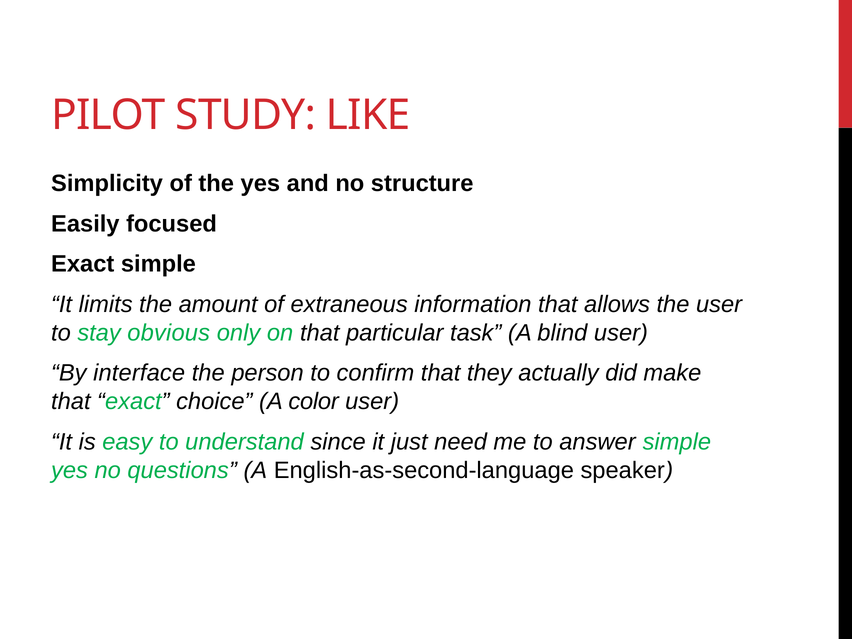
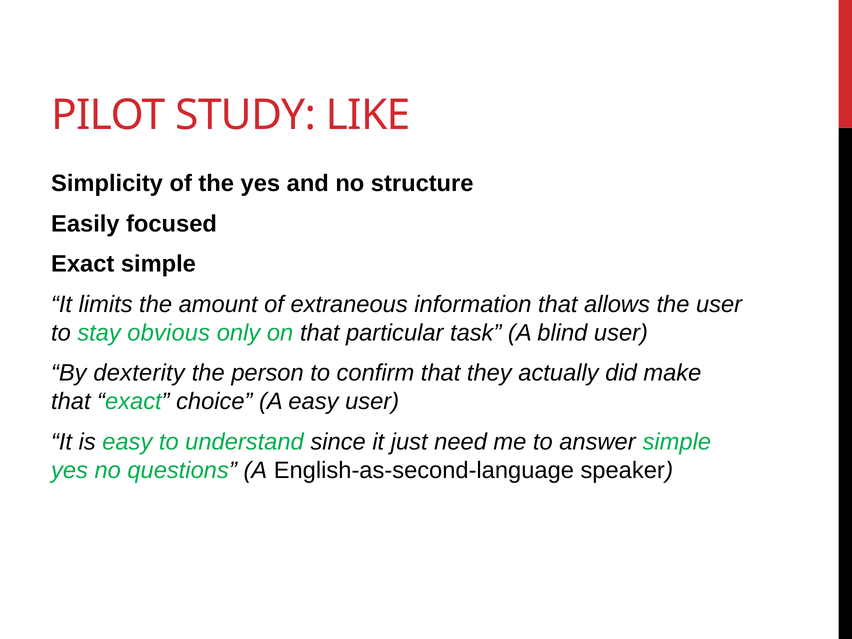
interface: interface -> dexterity (139, 373)
A color: color -> easy (313, 401)
